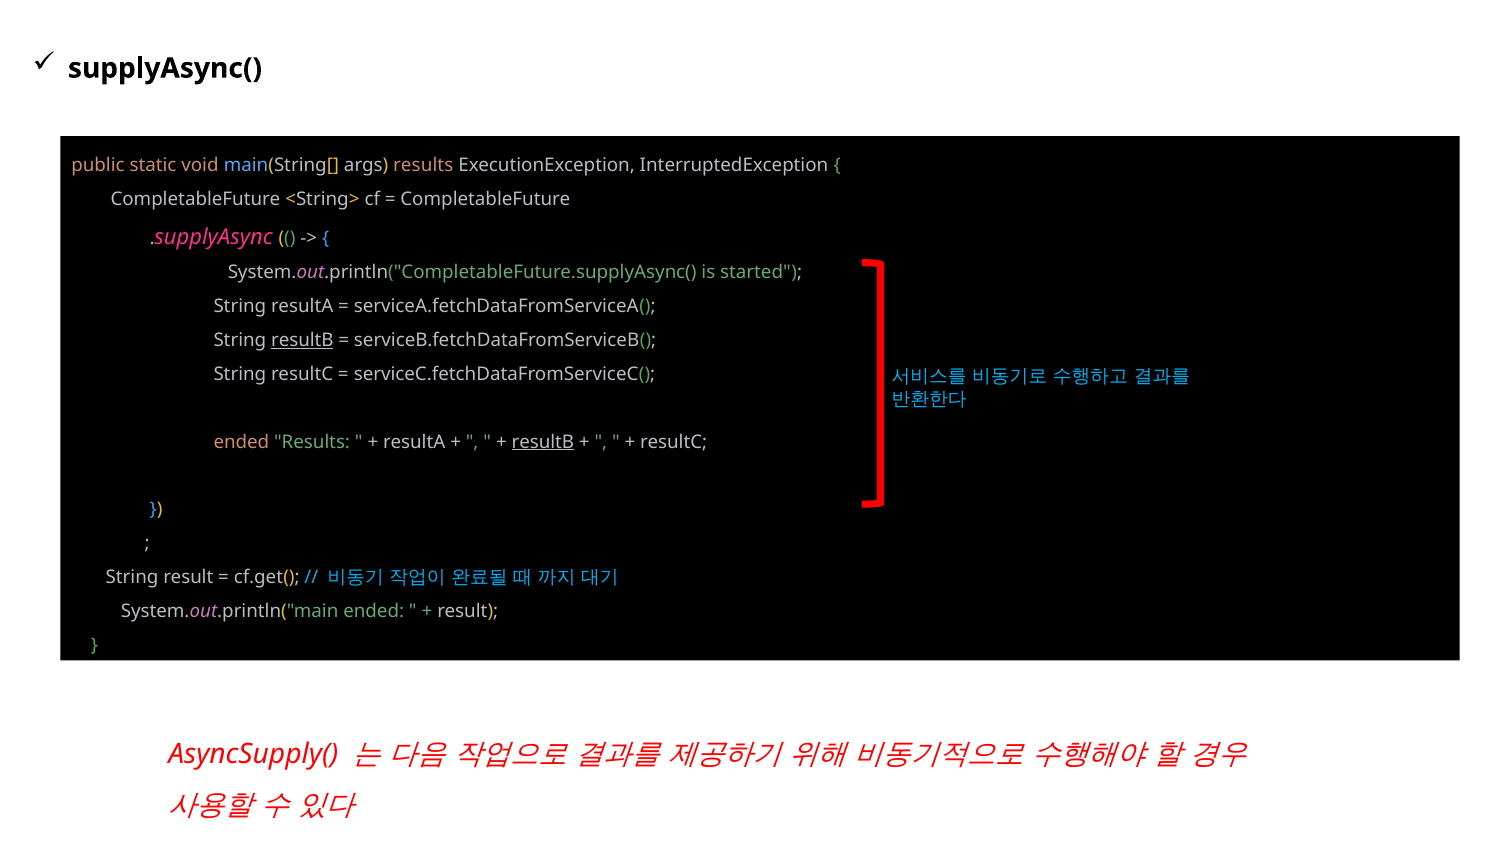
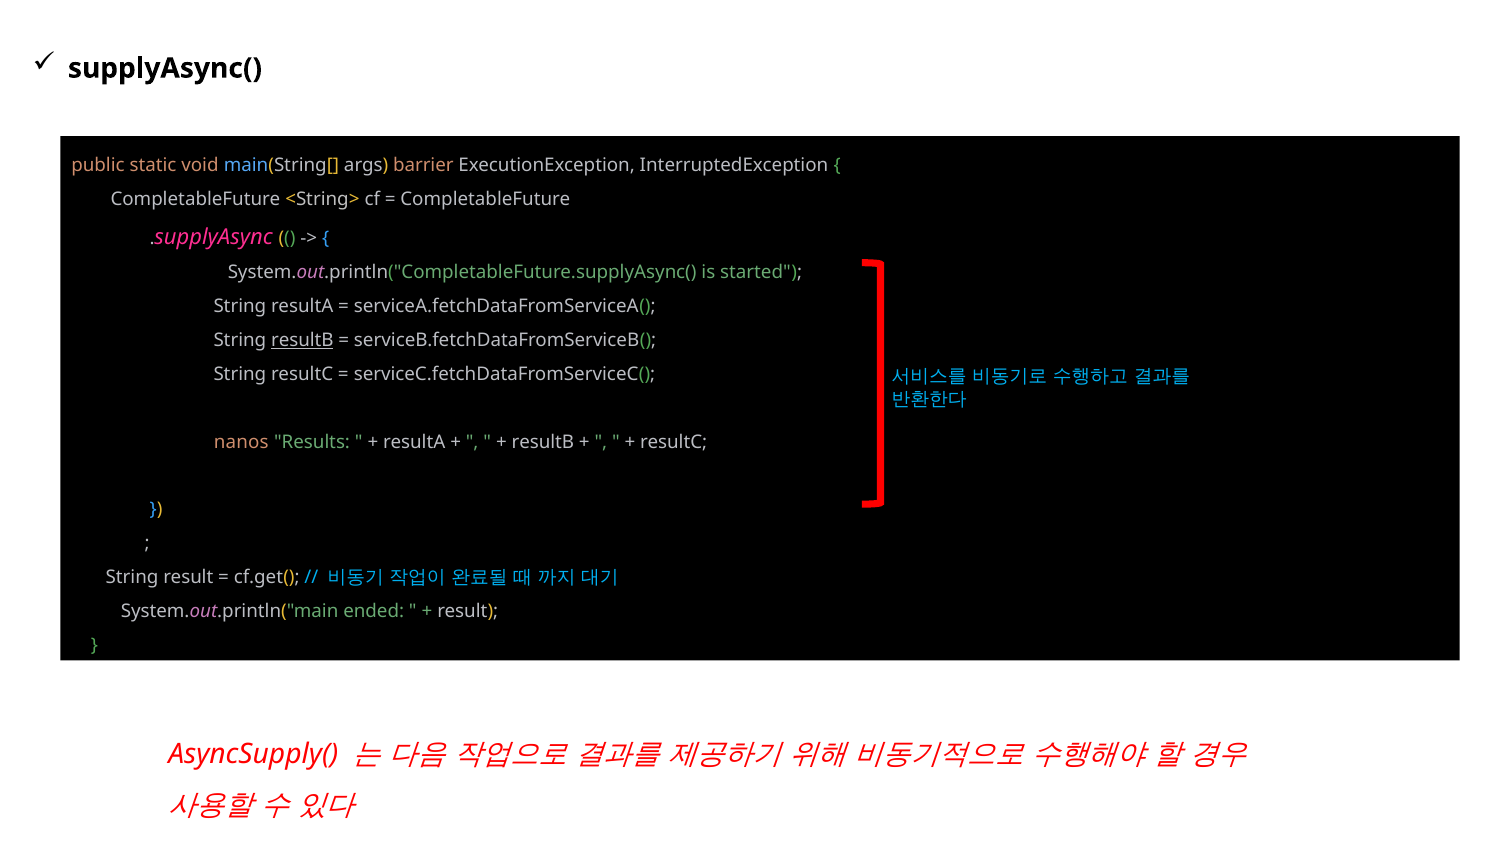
args results: results -> barrier (423, 165)
ended: ended -> nanos (241, 442)
resultB underline: present -> none (543, 442)
